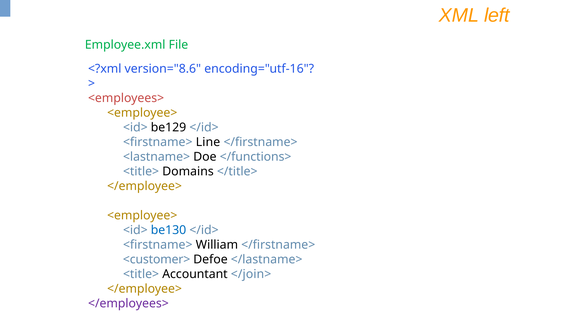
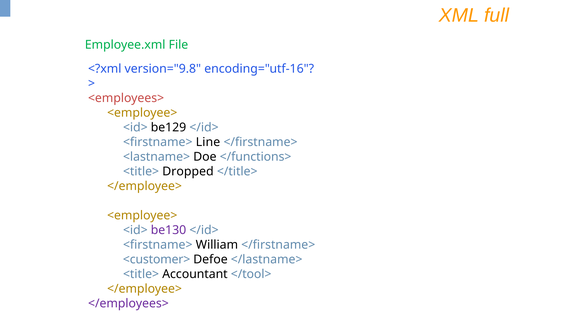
left: left -> full (497, 15)
version="8.6: version="8.6 -> version="9.8 (163, 69)
Domains: Domains -> Dropped (188, 172)
be130 colour: blue -> purple (169, 230)
</join>: </join> -> </tool> (251, 274)
